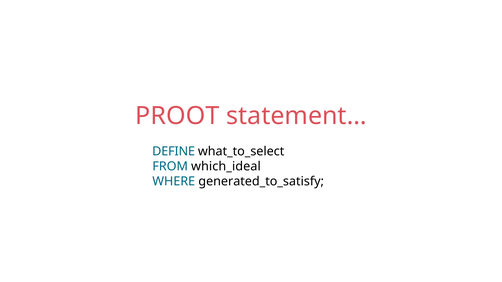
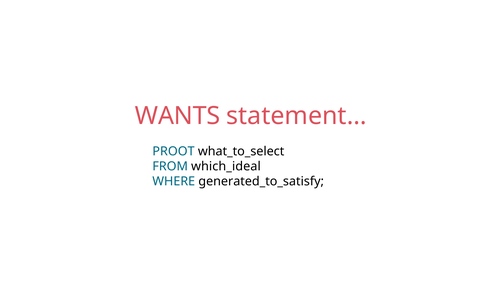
PROOT: PROOT -> WANTS (178, 116)
DEFINE: DEFINE -> PROOT (174, 151)
